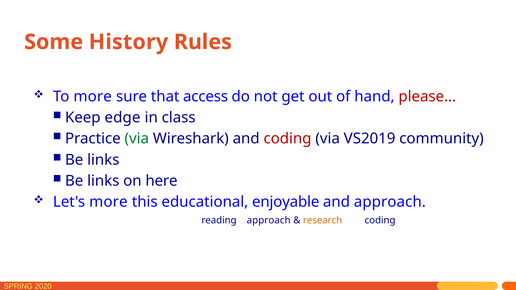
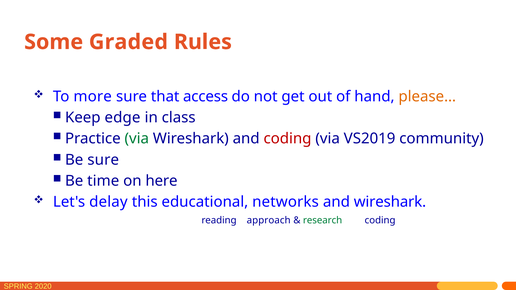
History: History -> Graded (128, 42)
please… colour: red -> orange (427, 97)
links: links -> sure (103, 160)
links: links -> time (103, 181)
Let's more: more -> delay (108, 202)
enjoyable: enjoyable -> networks (286, 202)
and approach: approach -> wireshark (390, 202)
research colour: orange -> green (323, 221)
